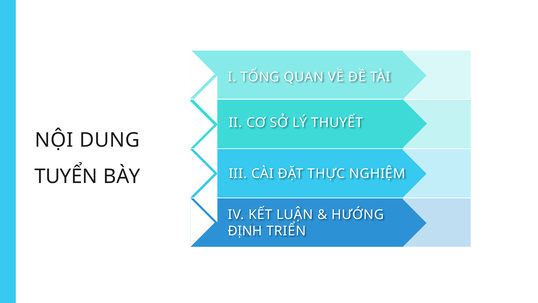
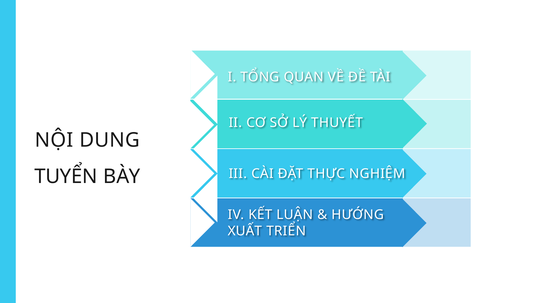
ĐỊNH: ĐỊNH -> XUẤT (245, 231)
